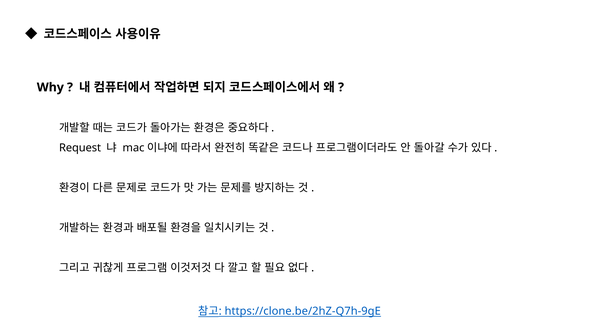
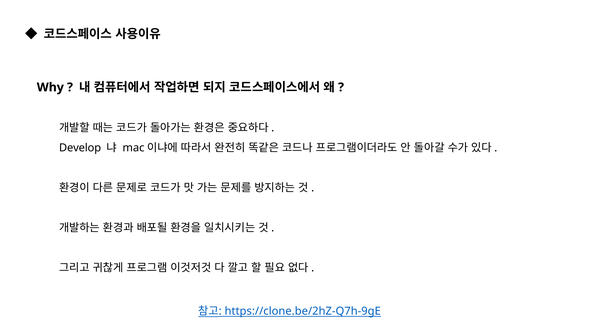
Request: Request -> Develop (80, 148)
